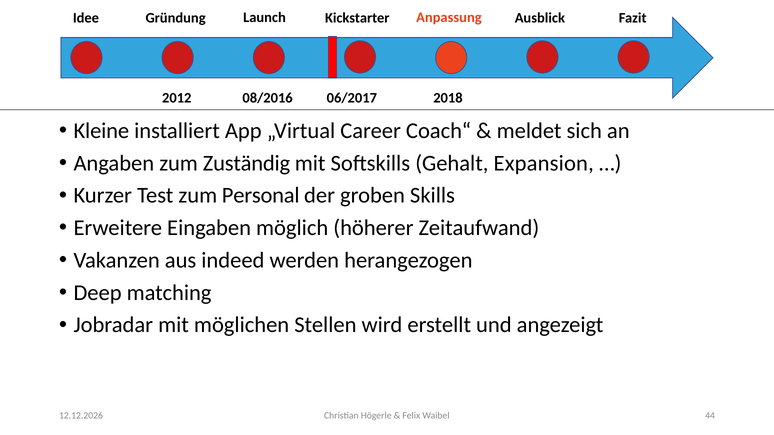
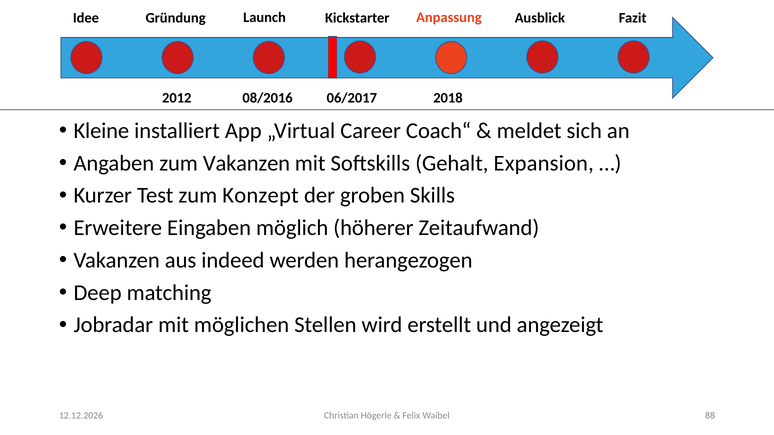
zum Zuständig: Zuständig -> Vakanzen (246, 163)
Personal: Personal -> Konzept (261, 196)
44: 44 -> 88 (710, 416)
